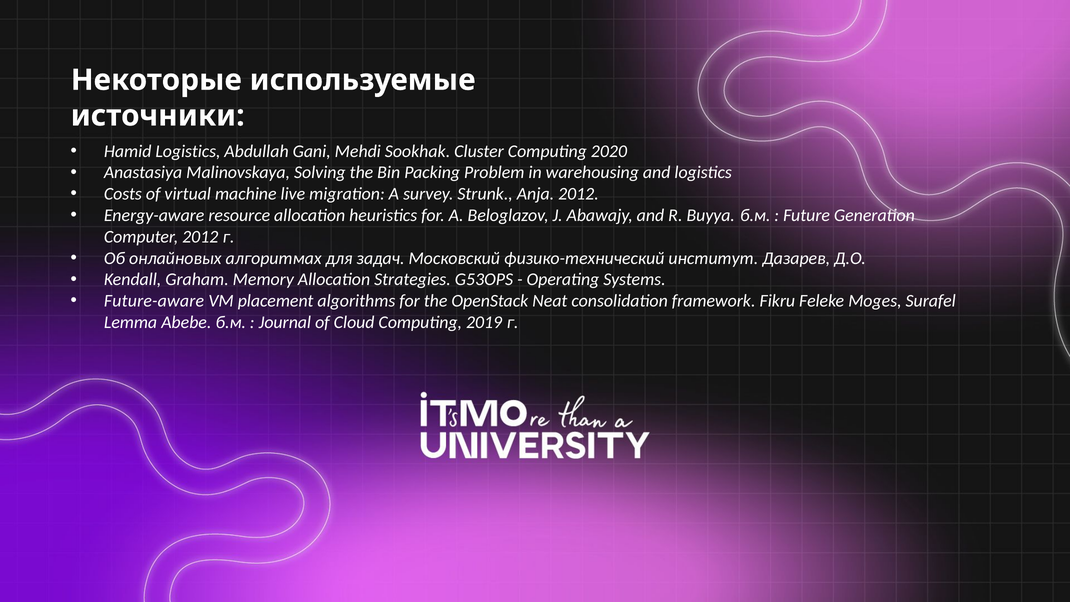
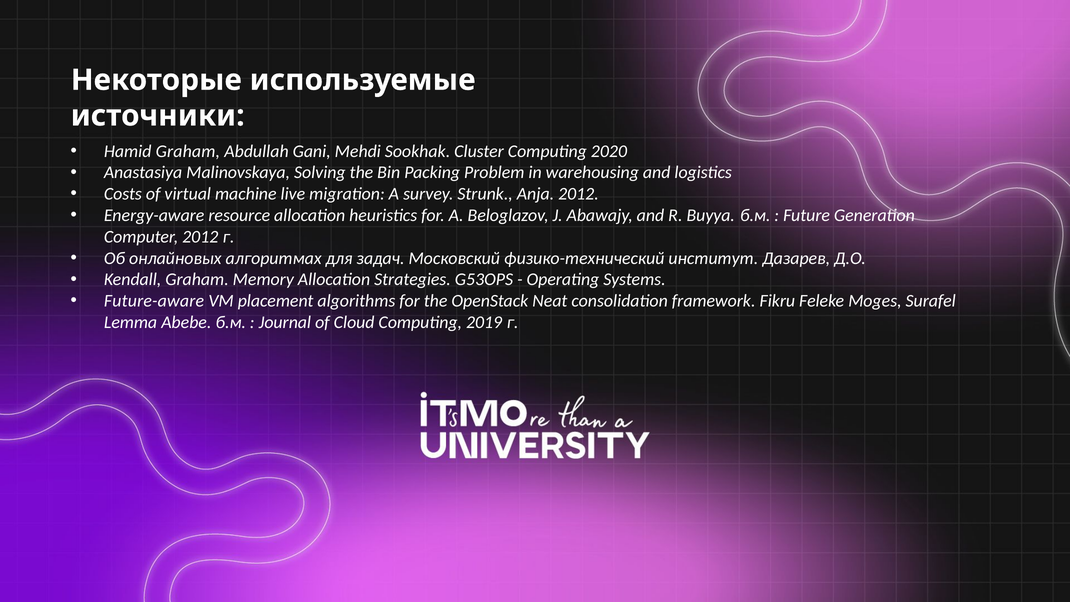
Hamid Logistics: Logistics -> Graham (188, 151)
